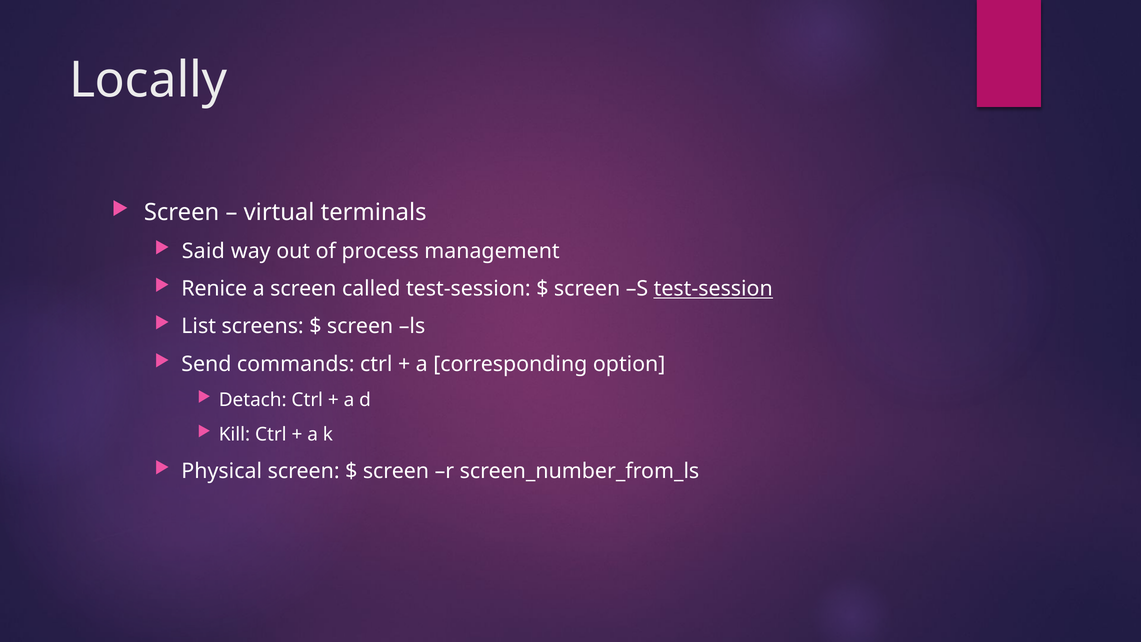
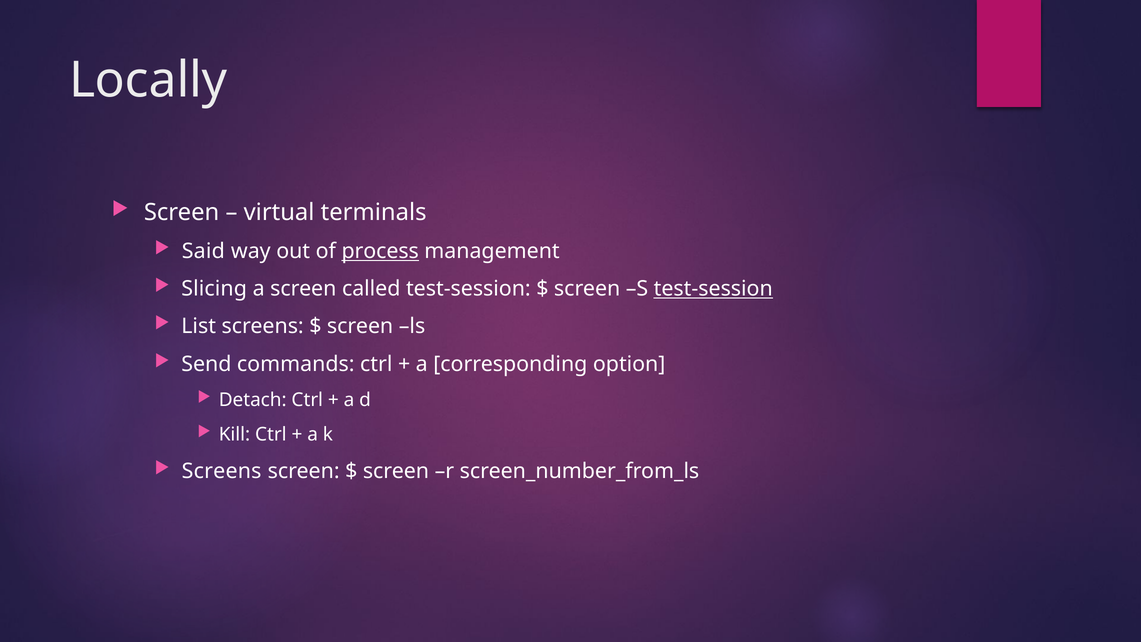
process underline: none -> present (380, 251)
Renice: Renice -> Slicing (214, 289)
Physical: Physical -> Screens (222, 471)
